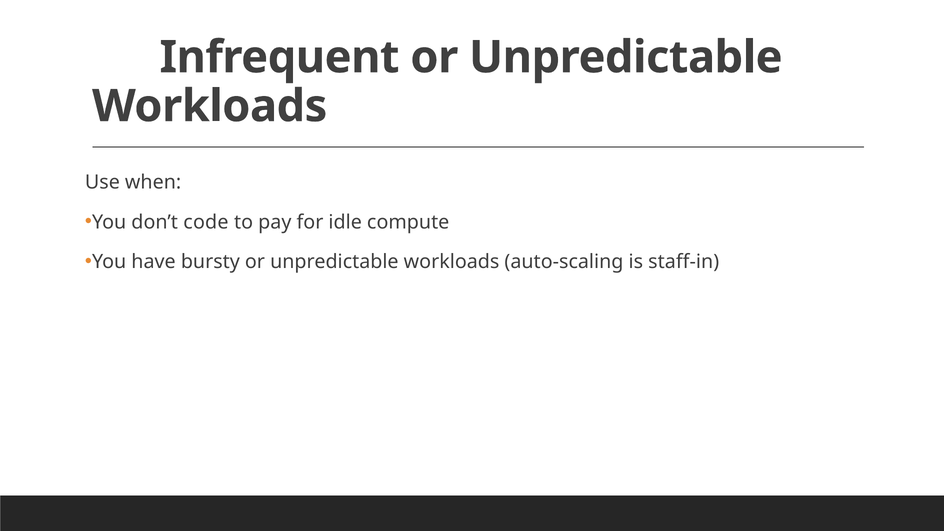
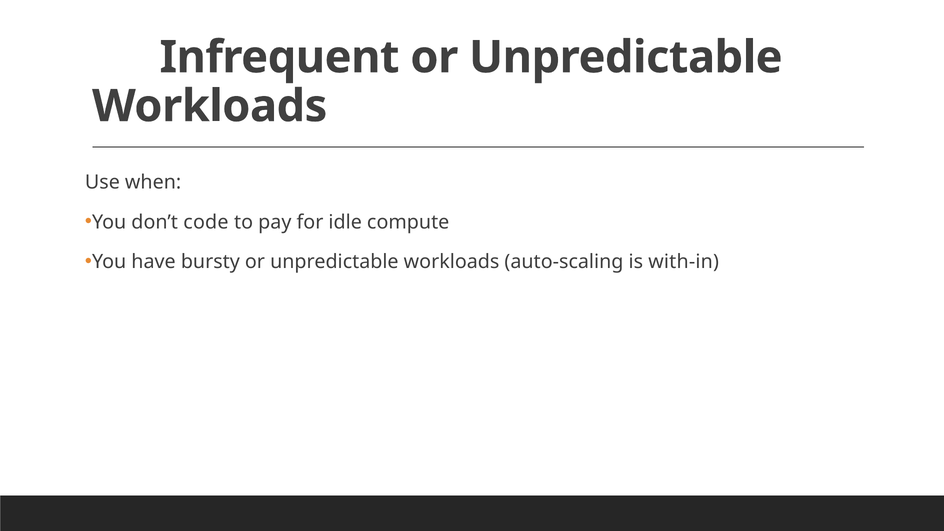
staff-in: staff-in -> with-in (684, 262)
